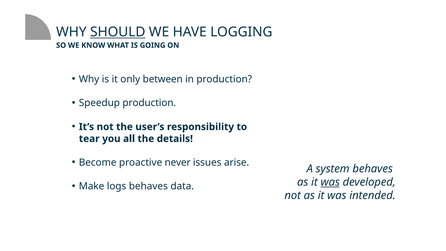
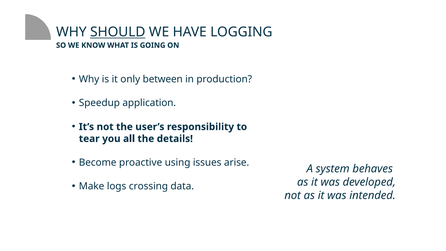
Speedup production: production -> application (149, 103)
never: never -> using (178, 162)
was underline: present -> none (330, 182)
logs behaves: behaves -> crossing (148, 186)
